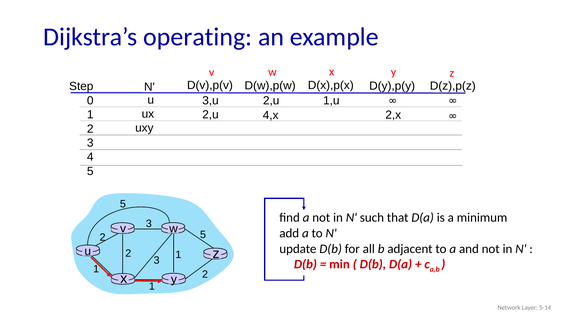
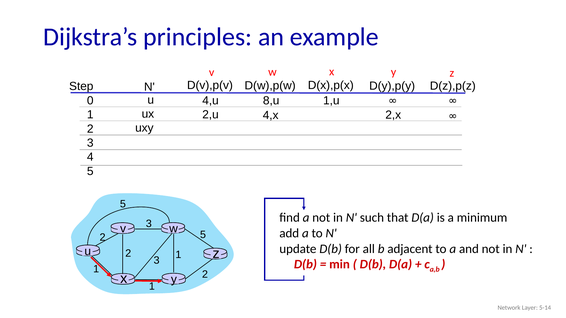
operating: operating -> principles (198, 37)
2,u: 2,u -> 8,u (271, 101)
3,u: 3,u -> 4,u (210, 101)
